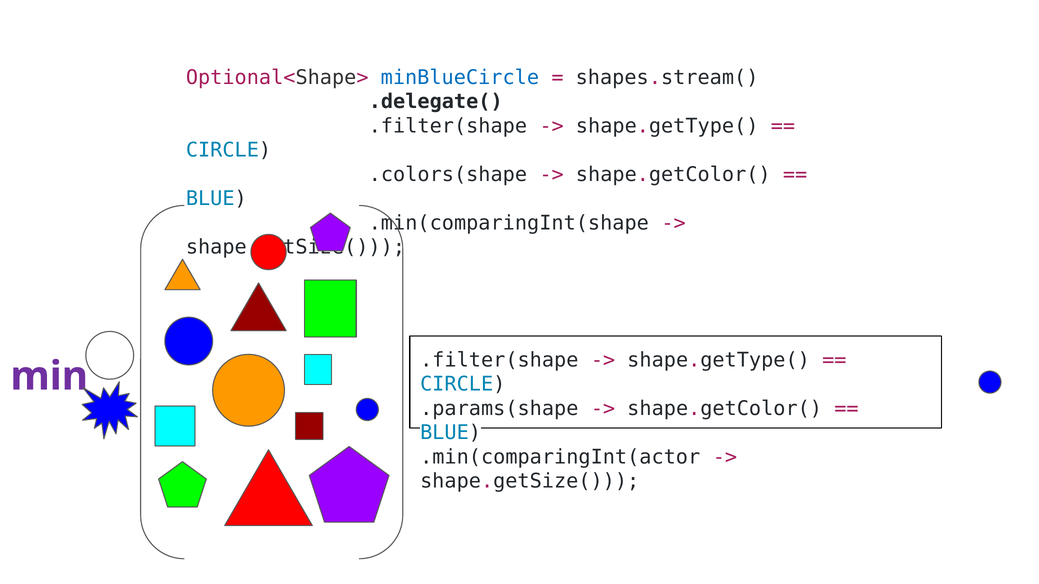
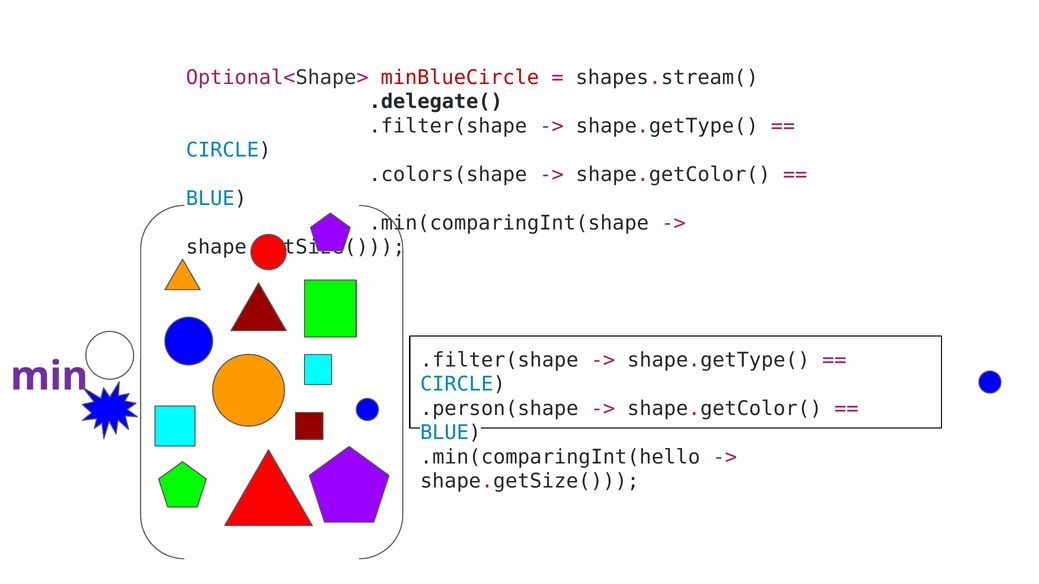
minBlueCircle colour: blue -> red (460, 78)
.params(shape: .params(shape -> .person(shape (499, 409)
.min(comparingInt(actor: .min(comparingInt(actor -> .min(comparingInt(hello (560, 457)
